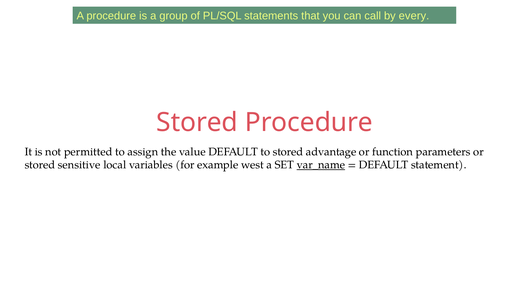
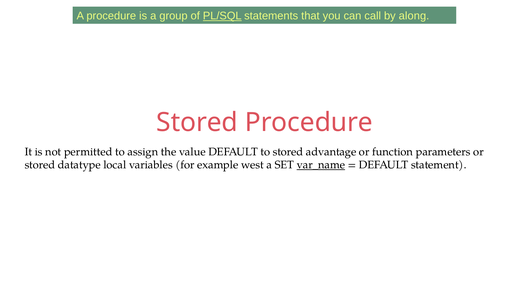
PL/SQL underline: none -> present (222, 16)
every: every -> along (414, 16)
sensitive: sensitive -> datatype (79, 165)
